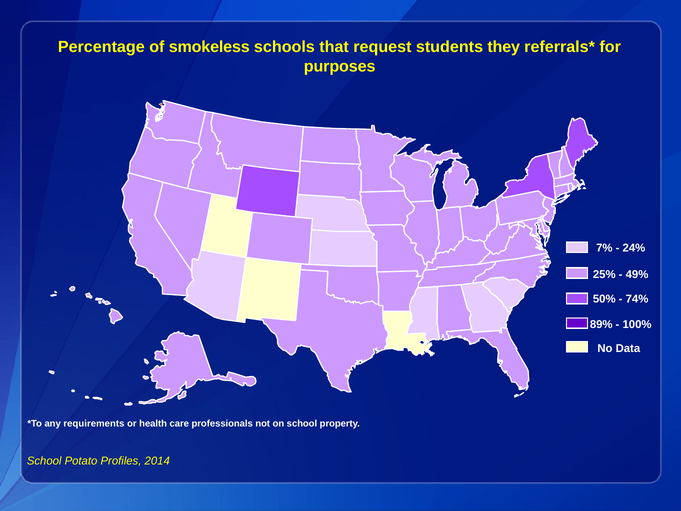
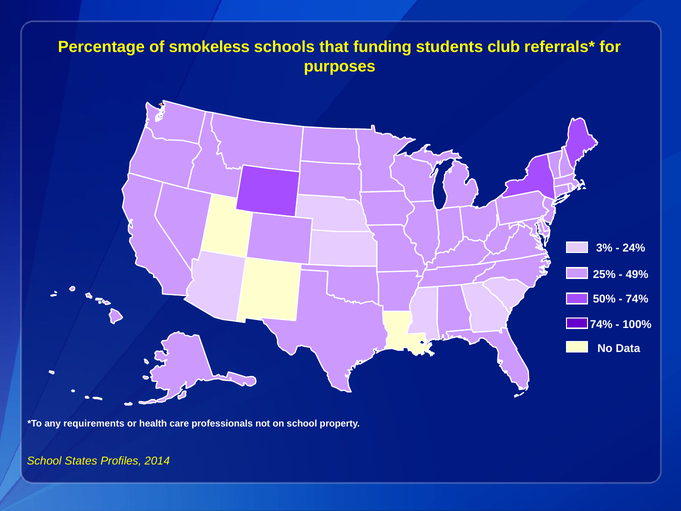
request: request -> funding (382, 47)
they: they -> club (504, 47)
7%: 7% -> 3% (604, 248)
89%: 89% -> 74% (601, 325)
Potato: Potato -> States (81, 461)
